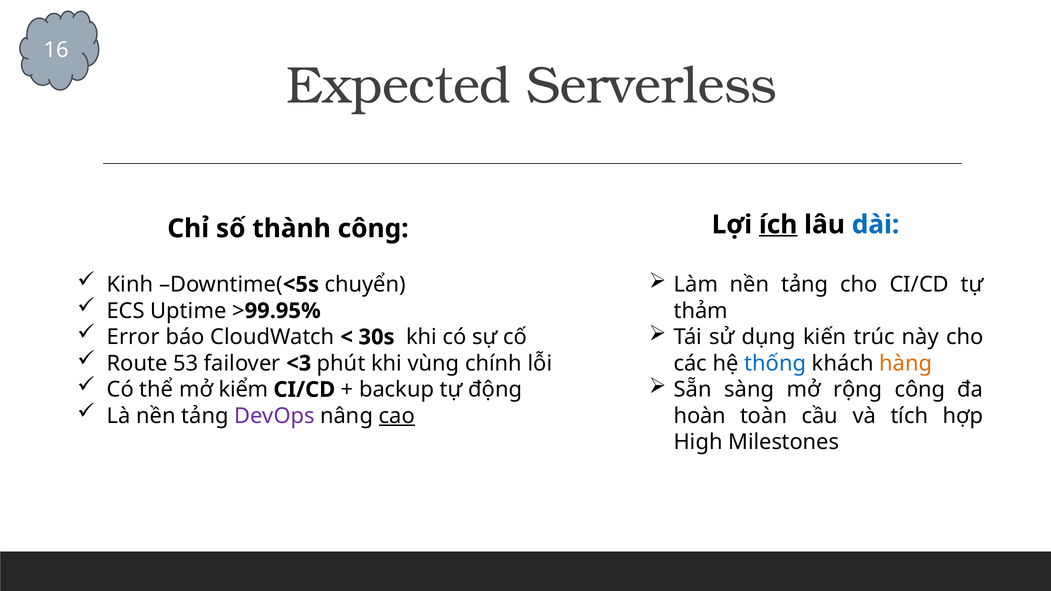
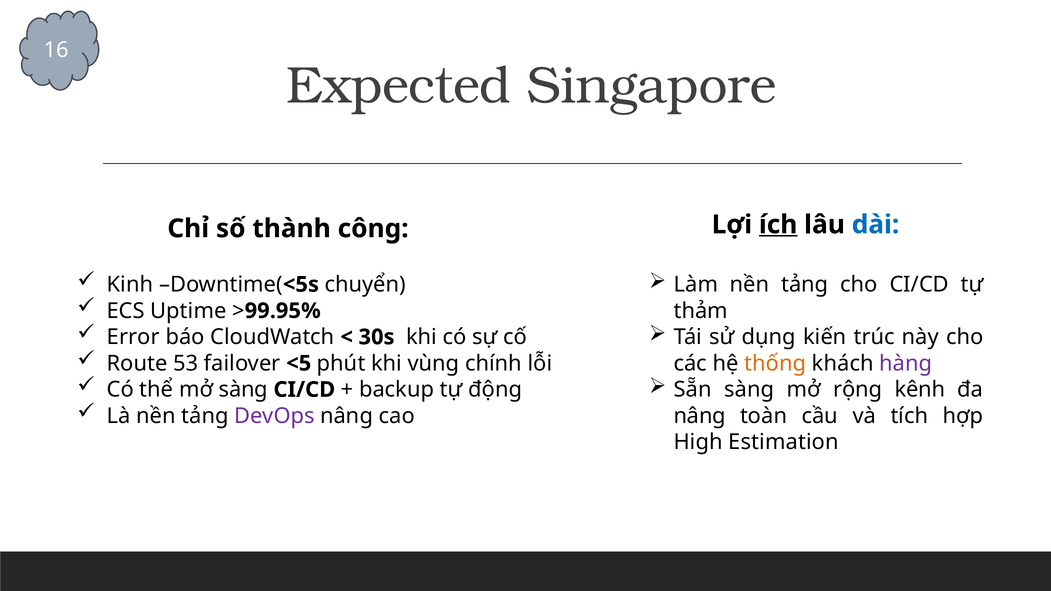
Serverless: Serverless -> Singapore (652, 86)
<3: <3 -> <5 (299, 363)
thống colour: blue -> orange (775, 363)
hàng colour: orange -> purple (906, 363)
mở kiểm: kiểm -> sàng (243, 390)
rộng công: công -> kênh (920, 390)
cao underline: present -> none (397, 416)
hoàn: hoàn -> nâng (700, 416)
Milestones: Milestones -> Estimation (784, 442)
